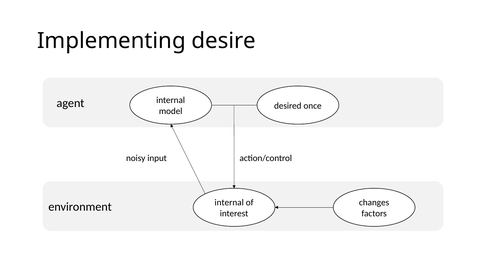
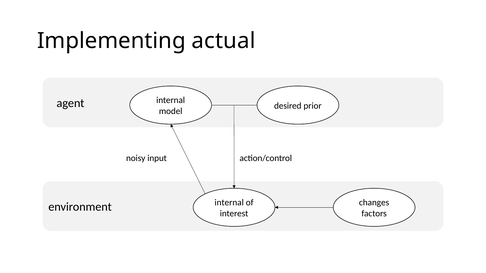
desire: desire -> actual (224, 41)
once: once -> prior (313, 106)
